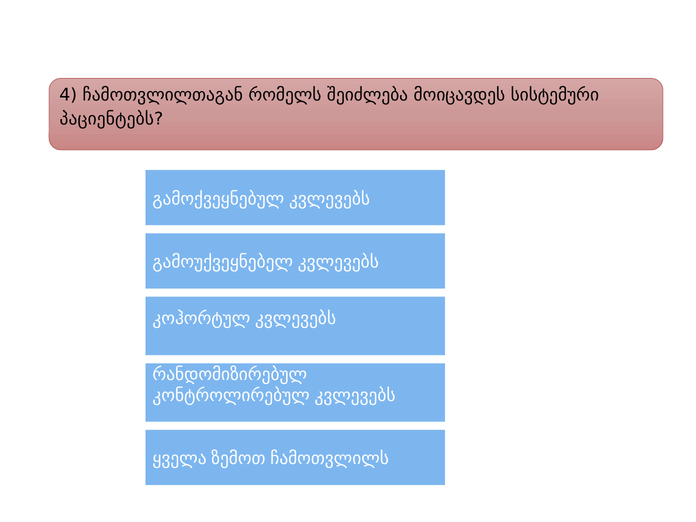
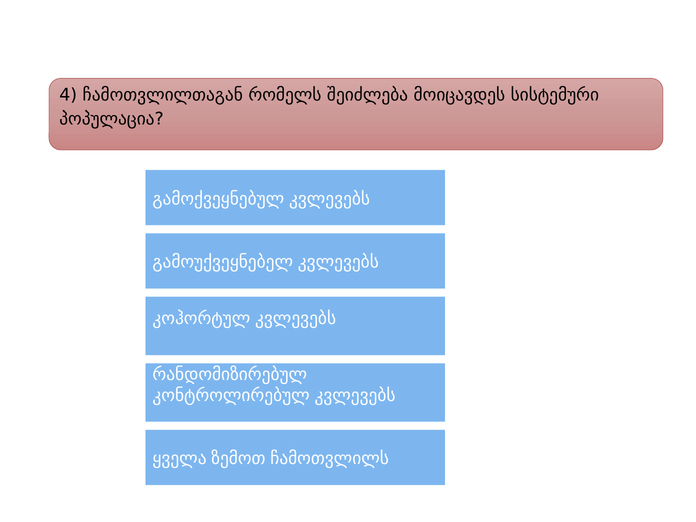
პაციენტებს: პაციენტებს -> პოპულაცია (112, 119)
